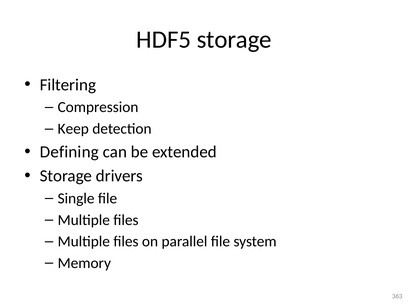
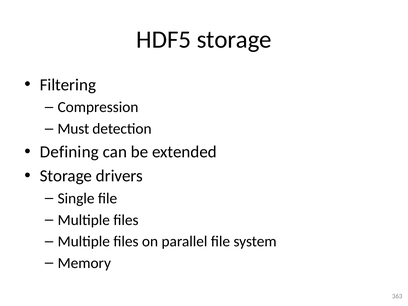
Keep: Keep -> Must (73, 129)
